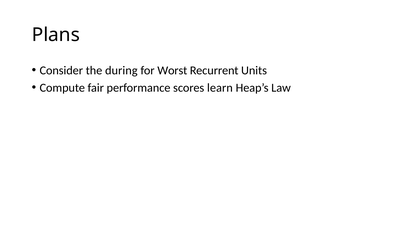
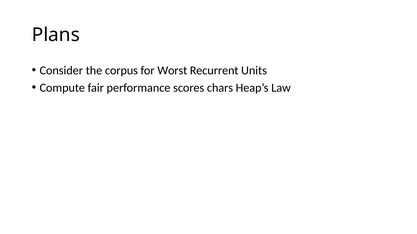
during: during -> corpus (121, 71)
learn: learn -> chars (220, 88)
